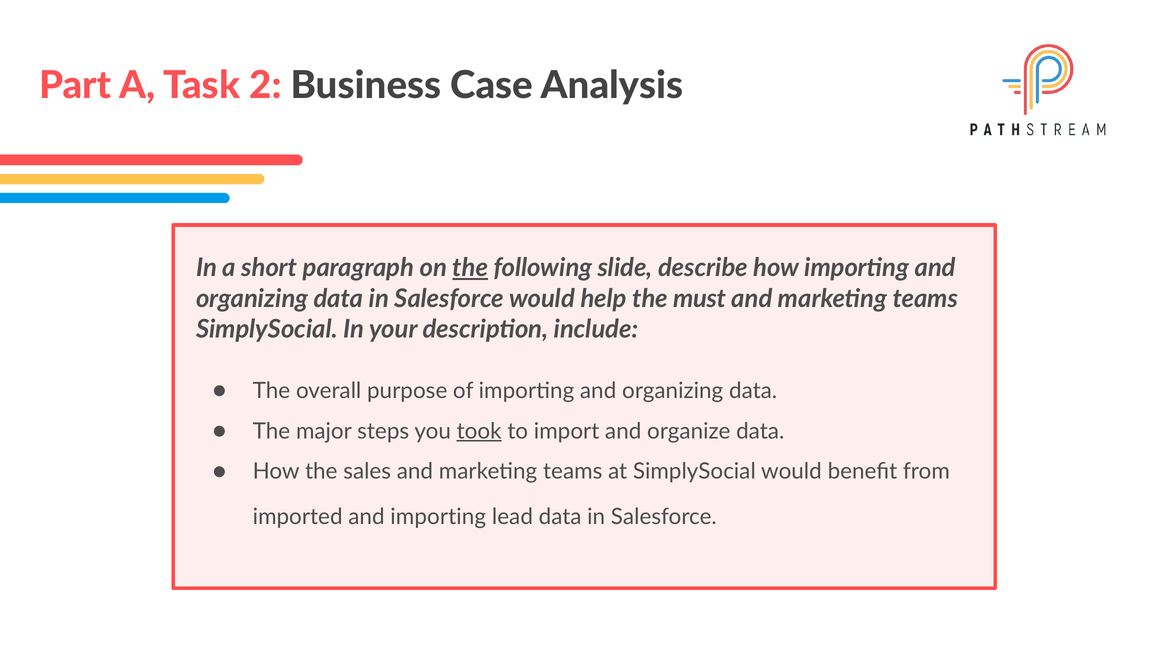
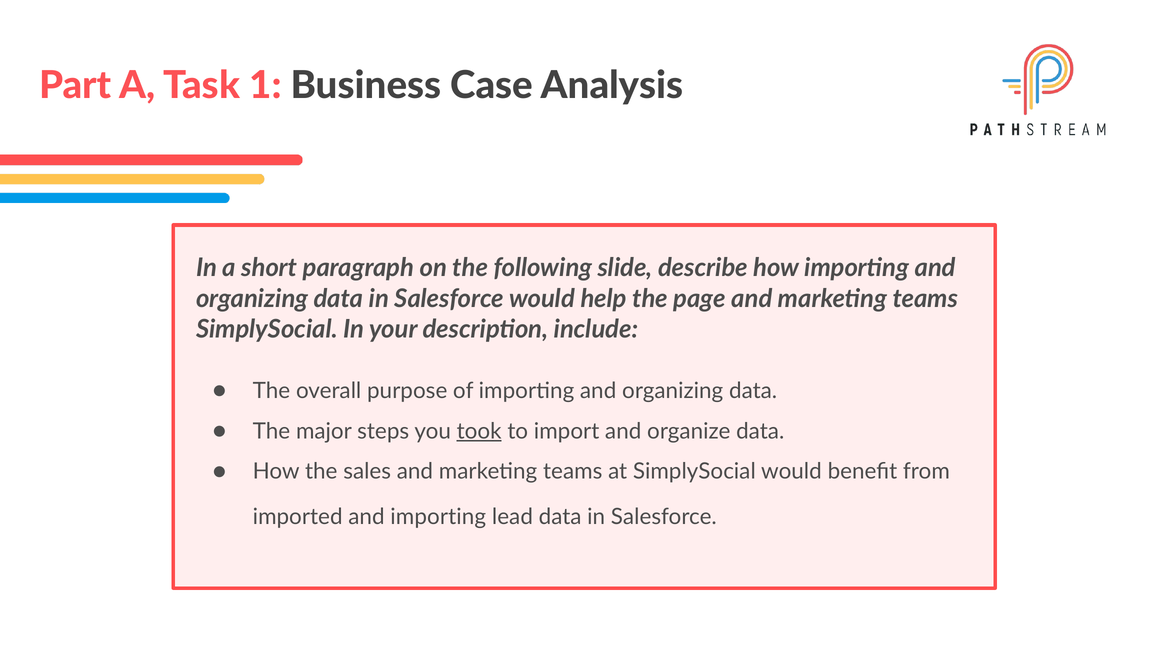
2: 2 -> 1 (265, 85)
the underline: present -> none (470, 268)
must: must -> page (700, 299)
